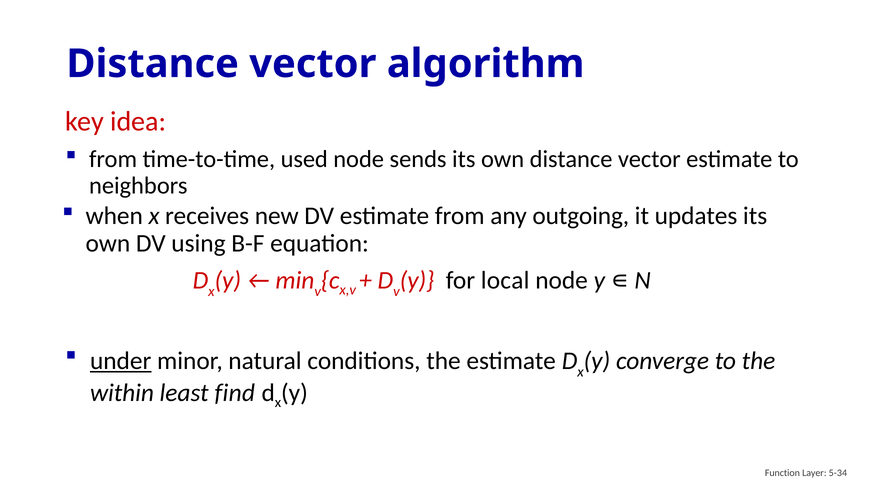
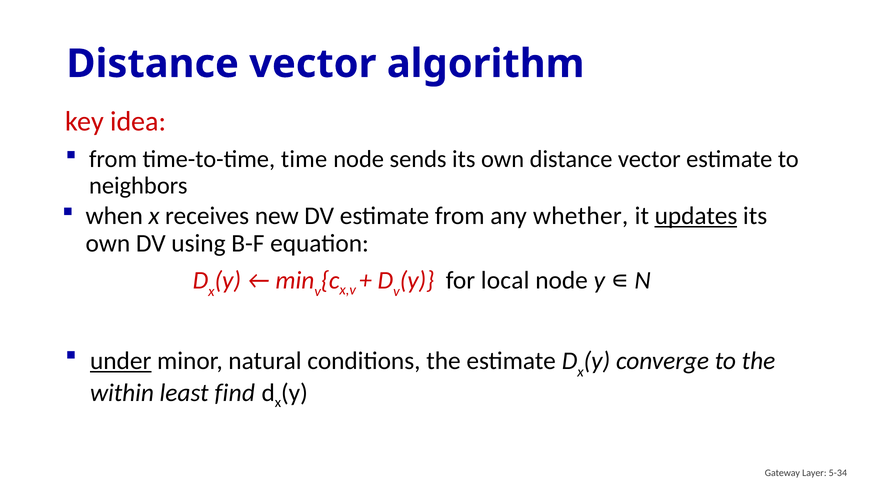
used: used -> time (304, 159)
outgoing: outgoing -> whether (581, 216)
updates underline: none -> present (696, 216)
Function: Function -> Gateway (782, 473)
